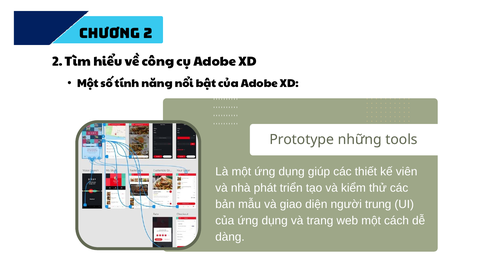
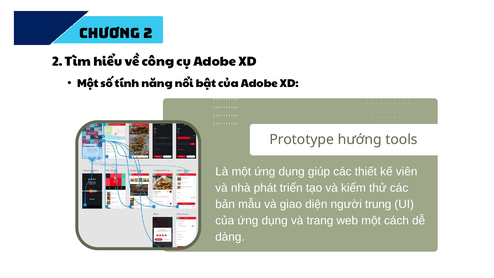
những: những -> hướng (360, 139)
